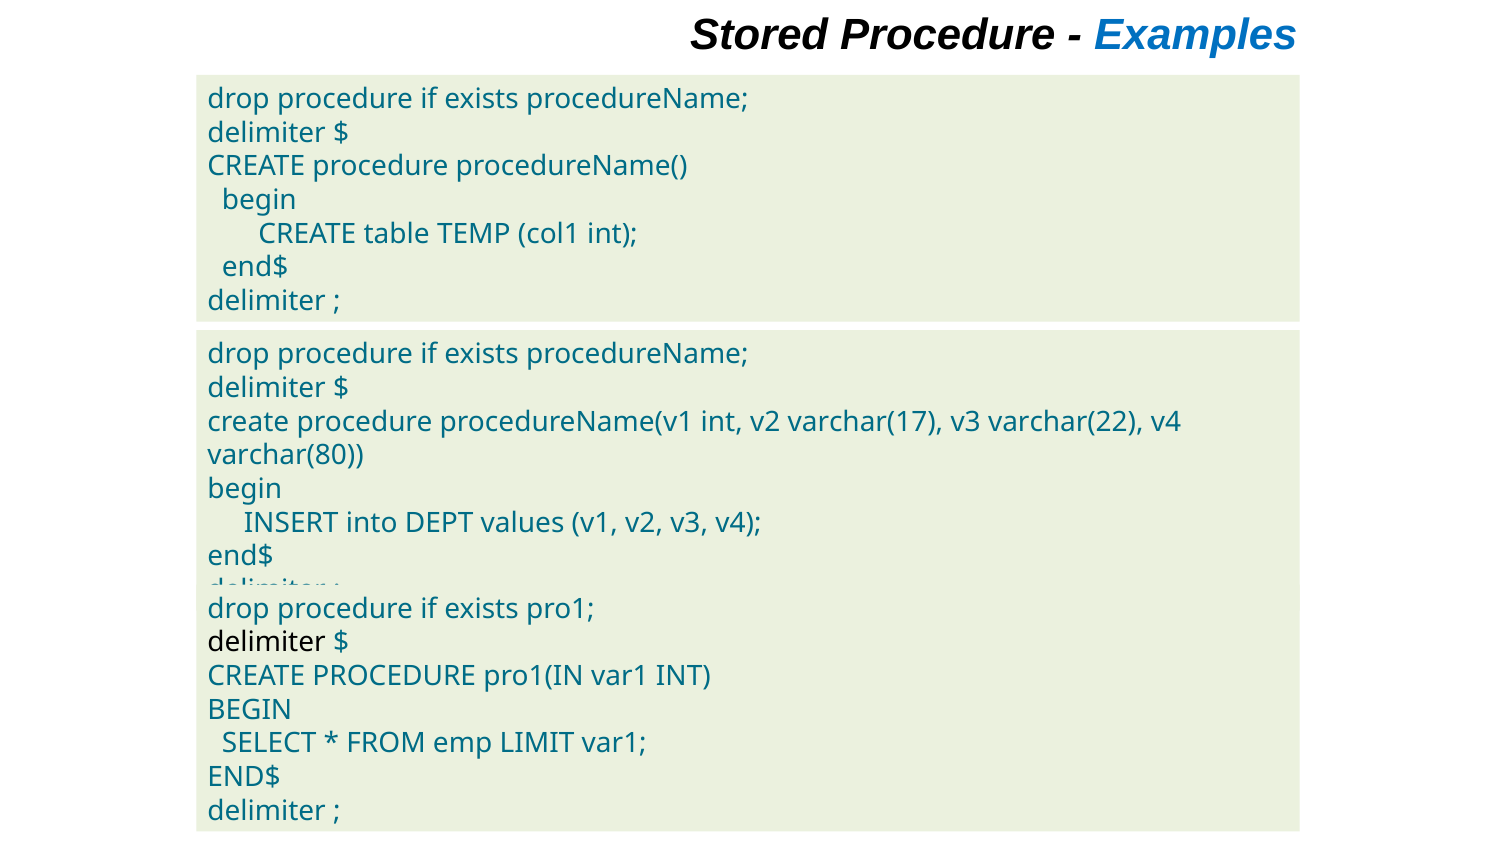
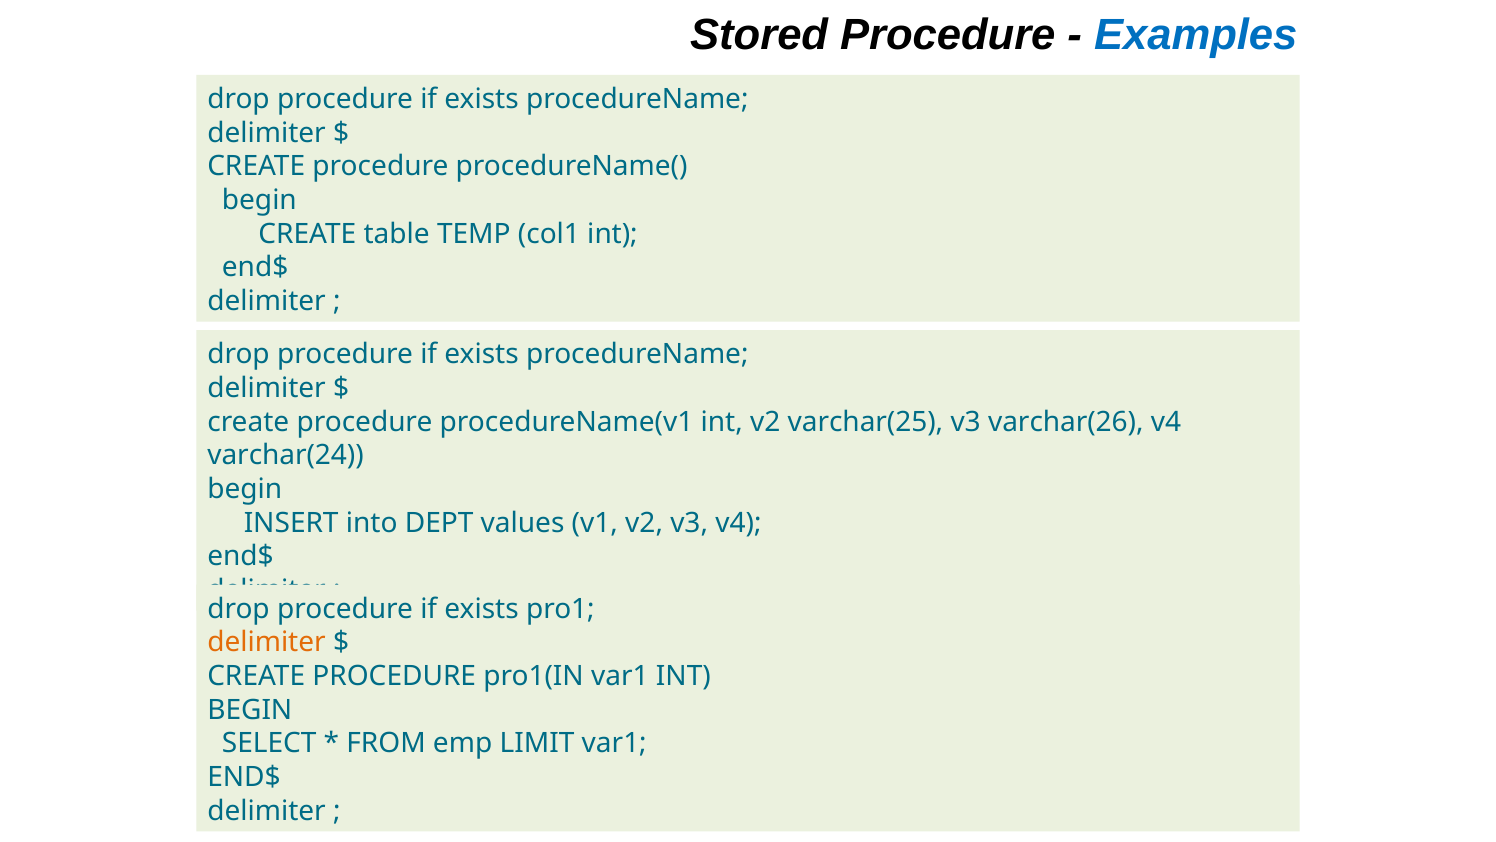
varchar(17: varchar(17 -> varchar(25 (865, 422)
varchar(22: varchar(22 -> varchar(26 (1066, 422)
varchar(80: varchar(80 -> varchar(24 (286, 455)
delimiter colour: black -> orange (267, 642)
